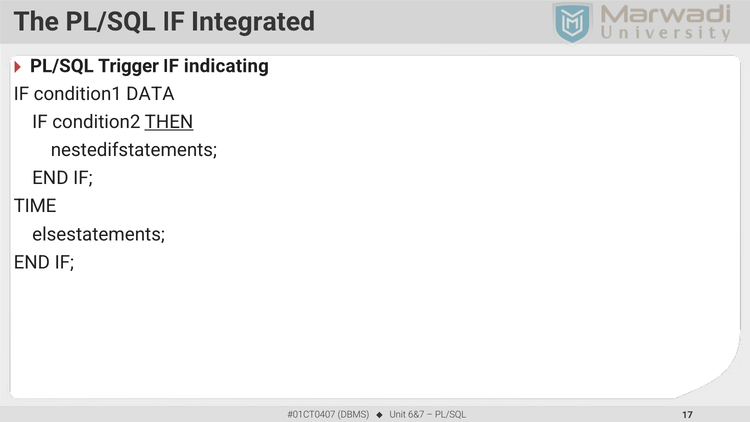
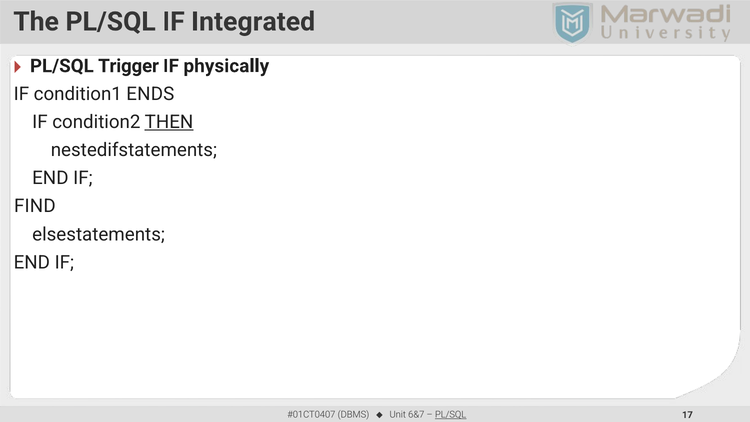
indicating: indicating -> physically (226, 66)
DATA: DATA -> ENDS (150, 94)
TIME: TIME -> FIND (35, 206)
PL/SQL underline: none -> present (451, 415)
